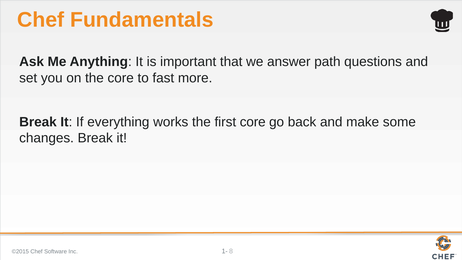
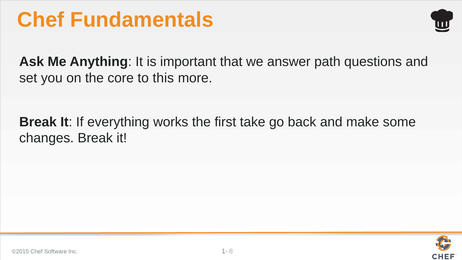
fast: fast -> this (163, 78)
first core: core -> take (253, 122)
